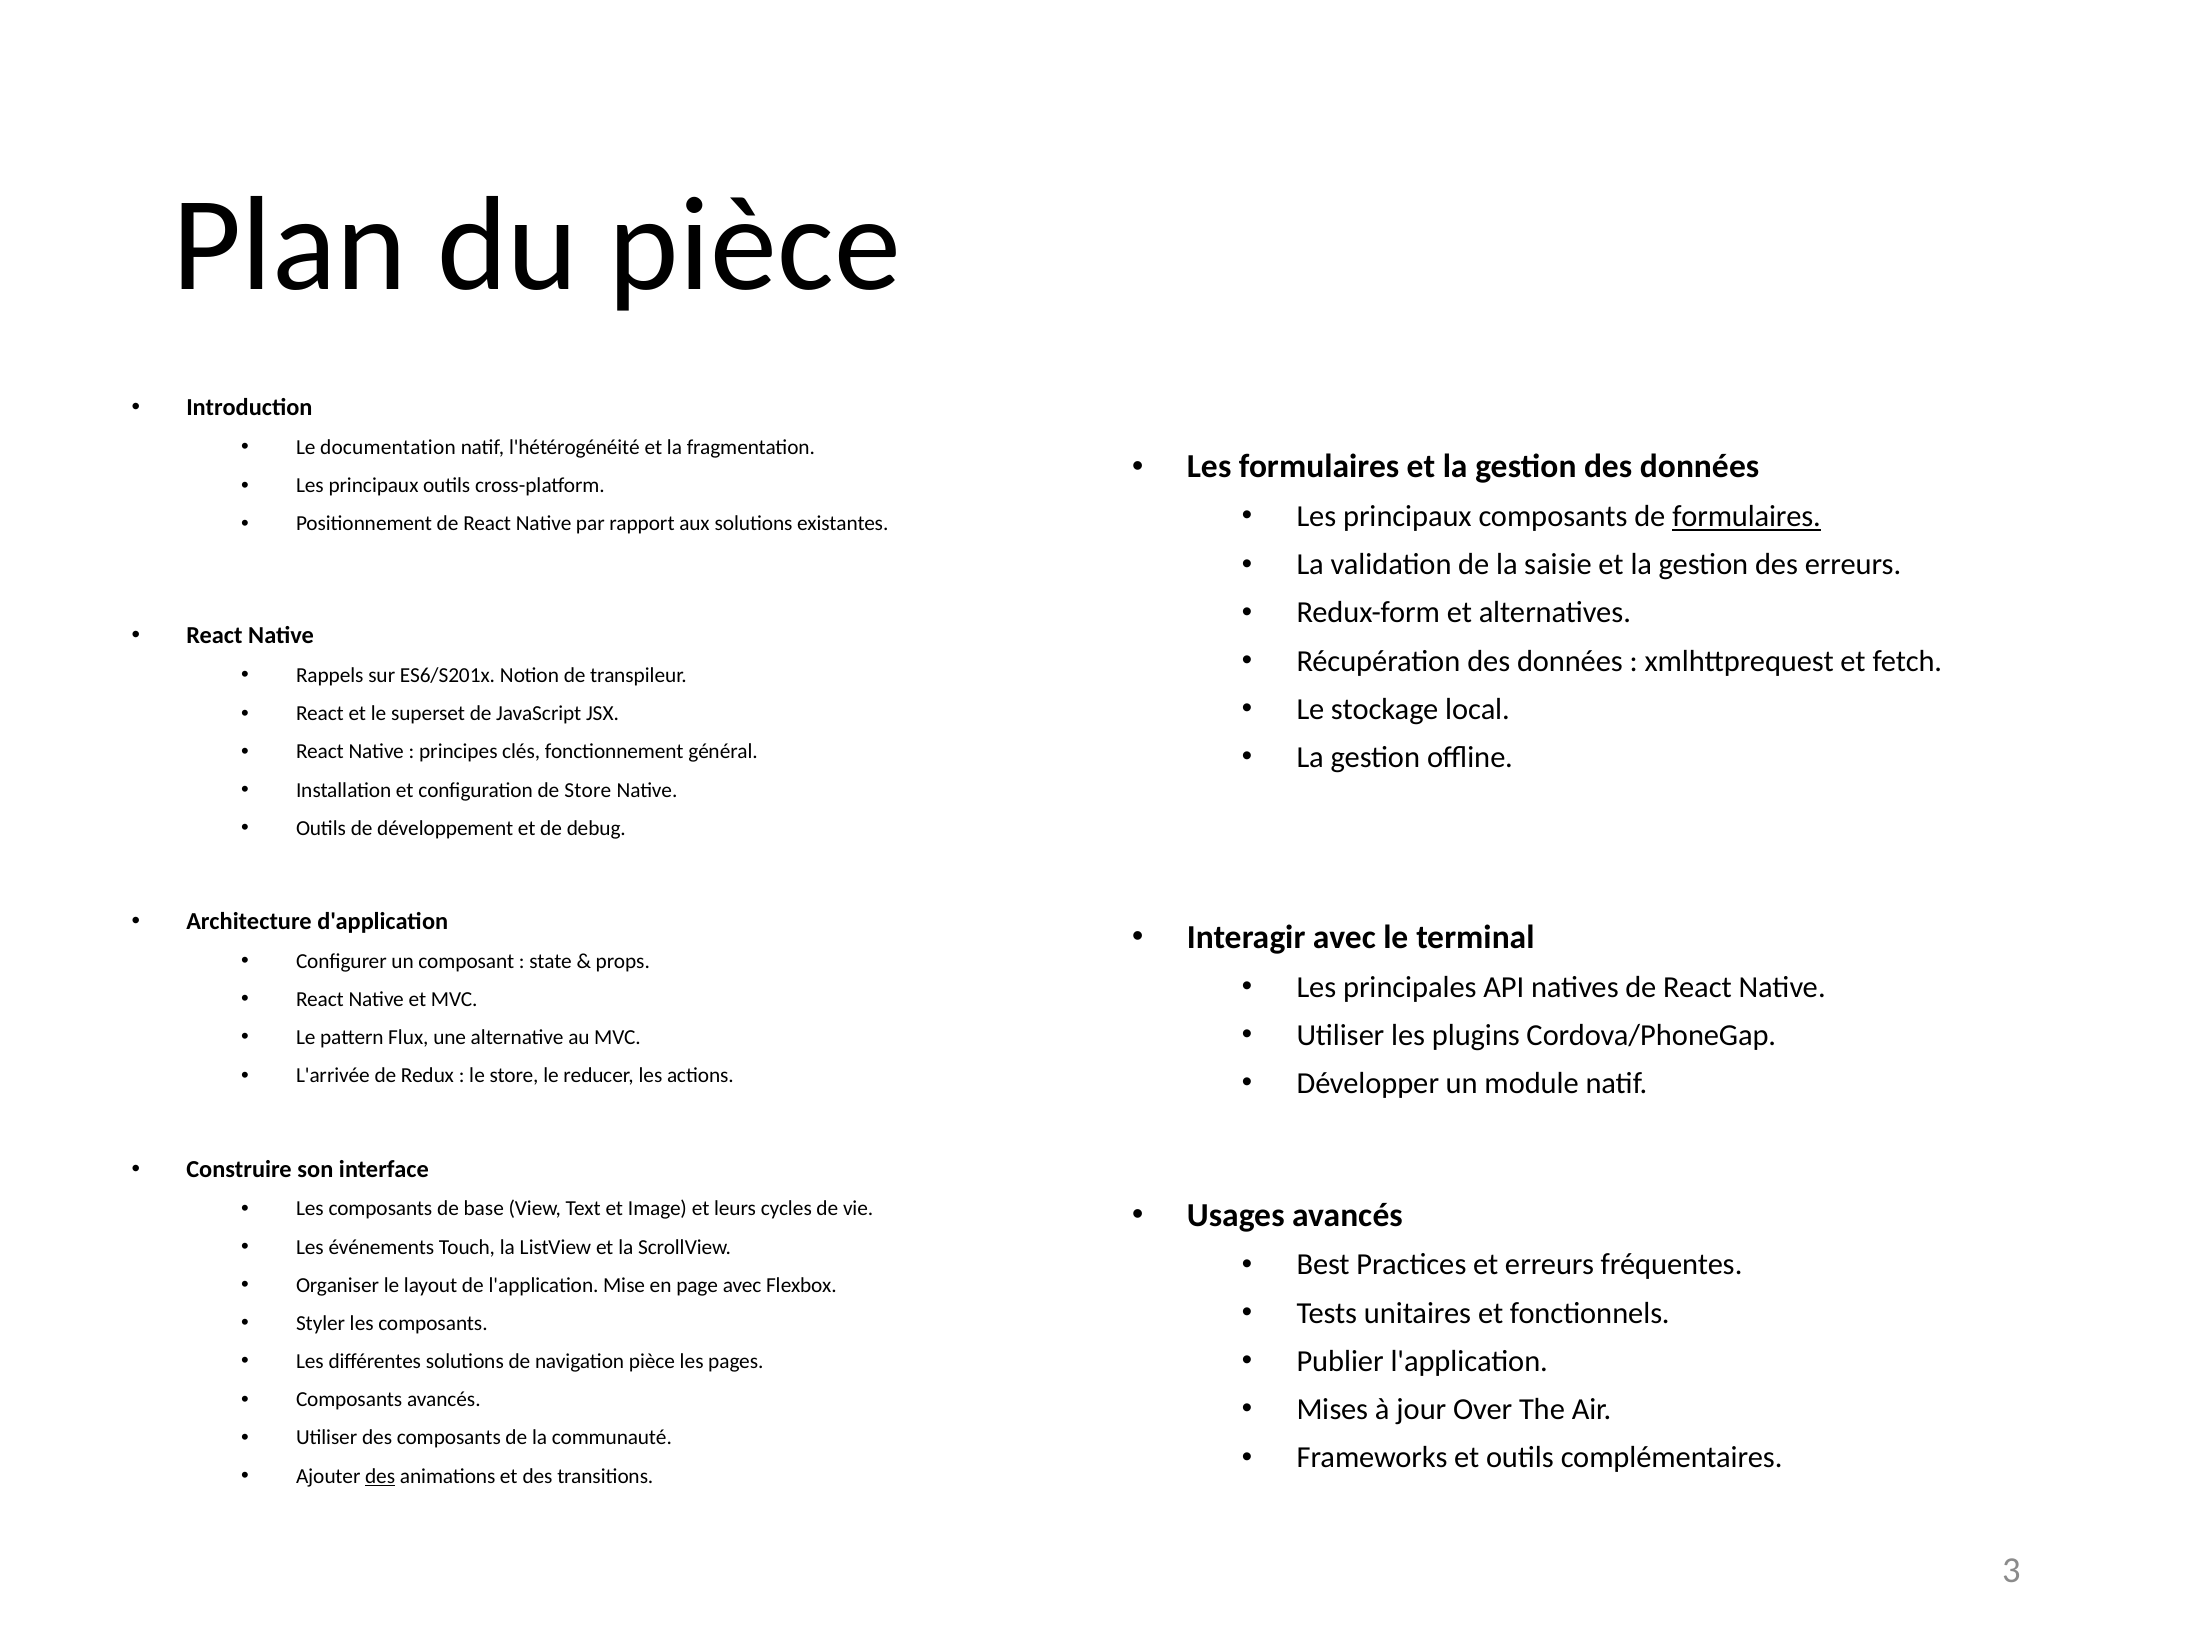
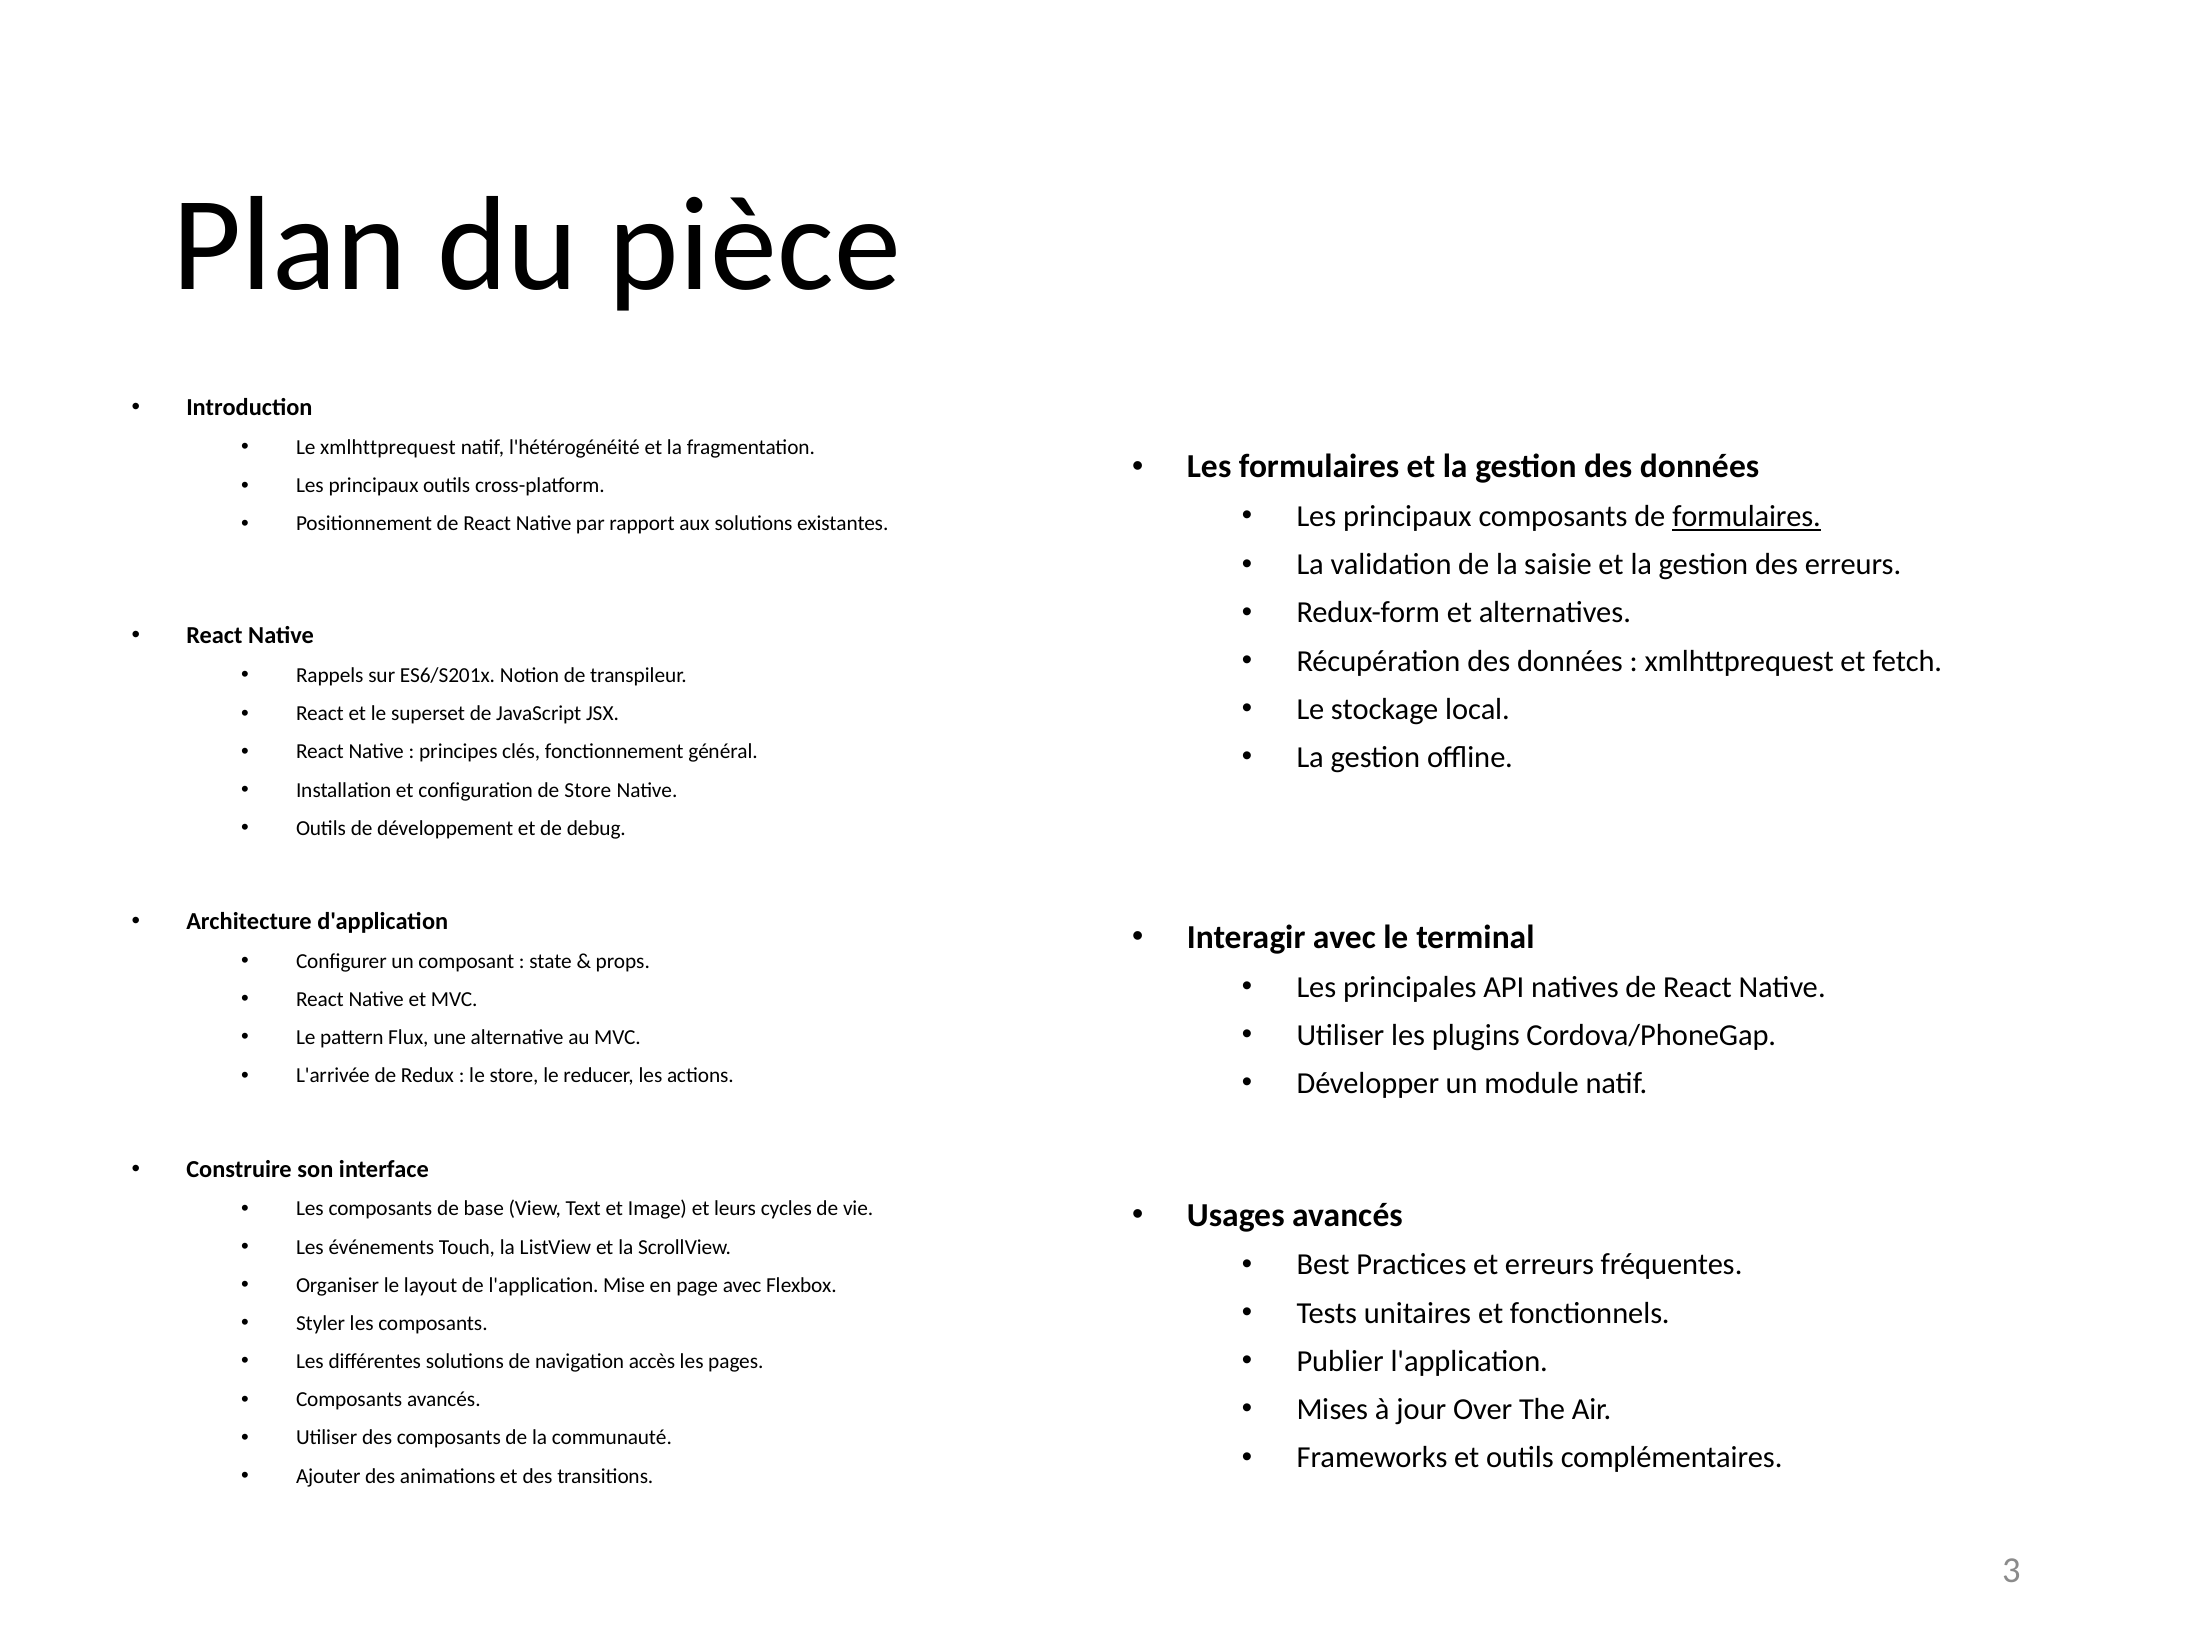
Le documentation: documentation -> xmlhttprequest (388, 448)
navigation pièce: pièce -> accès (652, 1361)
des underline: present -> none (380, 1476)
